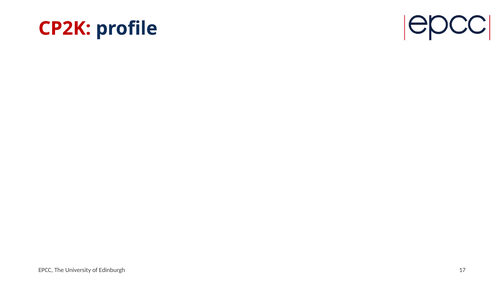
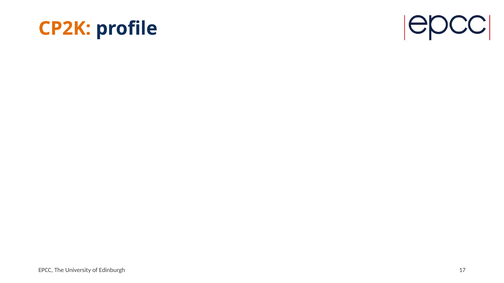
CP2K colour: red -> orange (65, 29)
